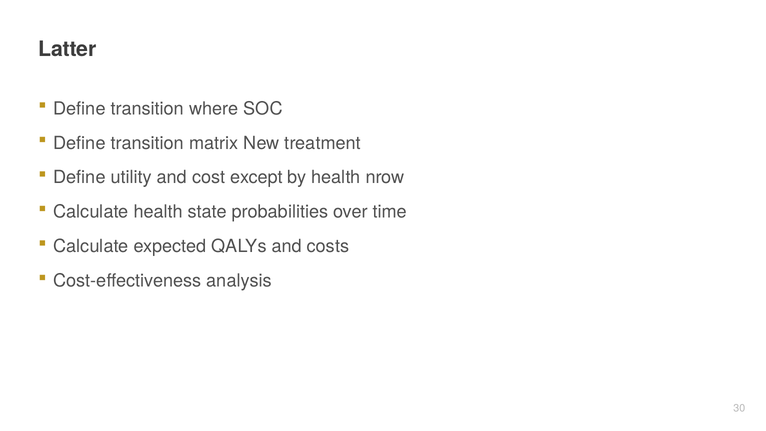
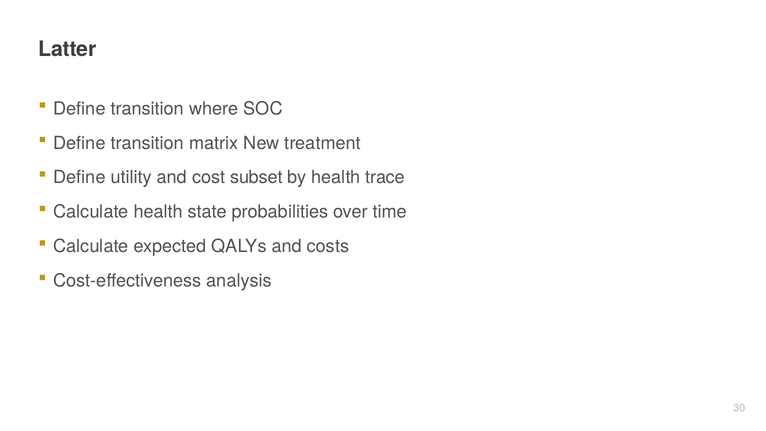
except: except -> subset (256, 177)
nrow: nrow -> trace (385, 177)
